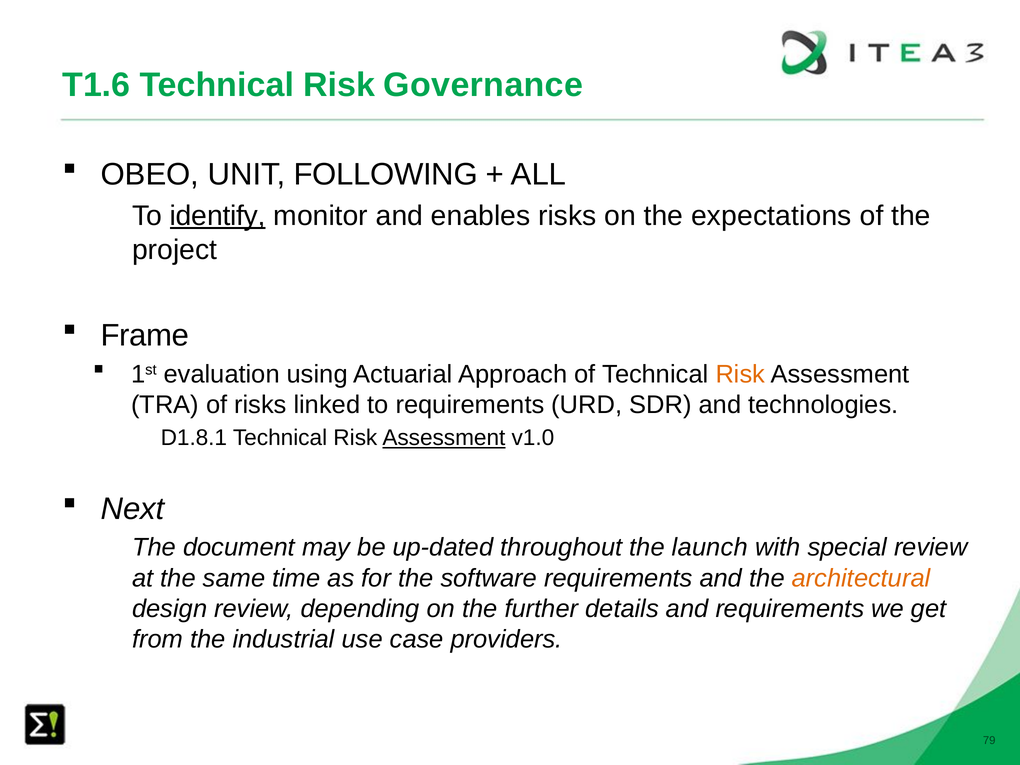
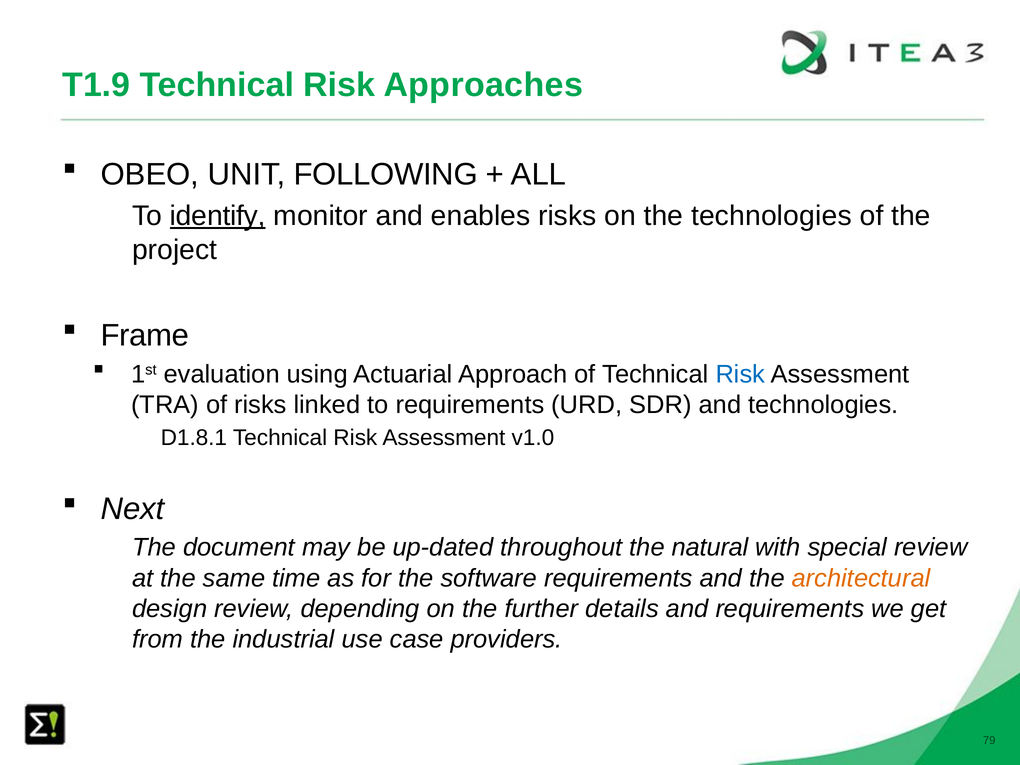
T1.6: T1.6 -> T1.9 (96, 85)
Governance: Governance -> Approaches (483, 85)
the expectations: expectations -> technologies (771, 216)
Risk colour: orange -> blue (740, 374)
Assessment underline: present -> none (444, 438)
launch: launch -> natural (710, 548)
